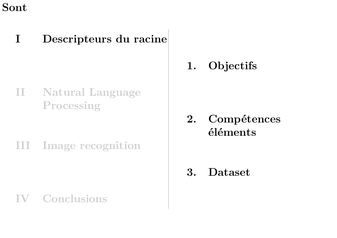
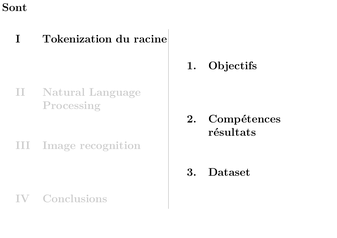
Descripteurs: Descripteurs -> Tokenization (77, 39)
éléments: éléments -> résultats (232, 132)
